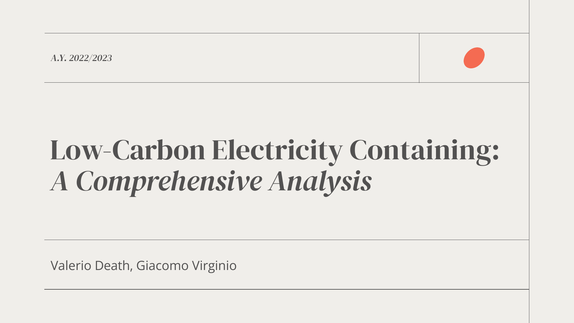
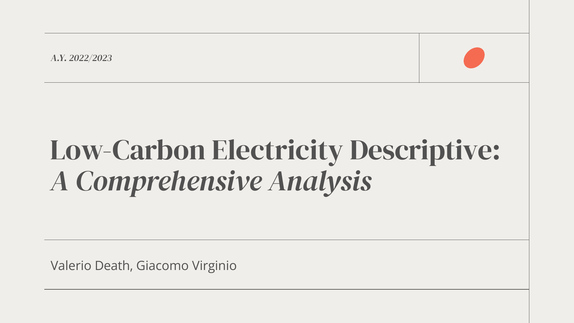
Containing: Containing -> Descriptive (425, 150)
